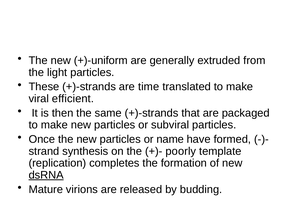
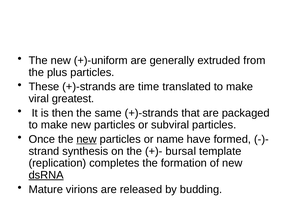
light: light -> plus (57, 72)
efficient: efficient -> greatest (73, 98)
new underline: none -> present (87, 139)
poorly: poorly -> bursal (181, 151)
